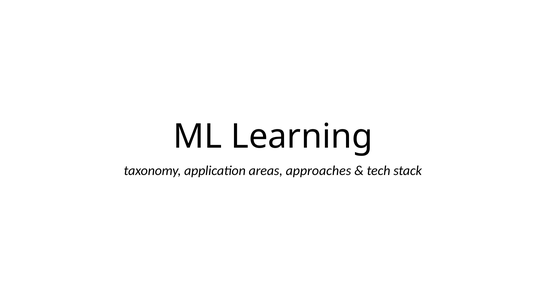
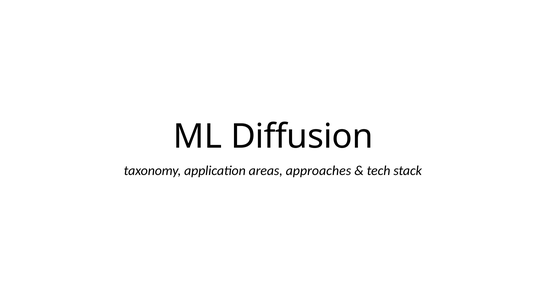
Learning: Learning -> Diffusion (302, 136)
